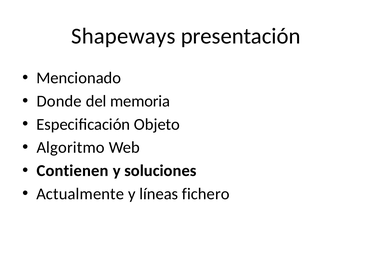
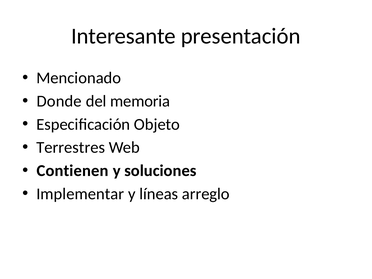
Shapeways: Shapeways -> Interesante (123, 36)
Algoritmo: Algoritmo -> Terrestres (71, 148)
Actualmente: Actualmente -> Implementar (80, 194)
fichero: fichero -> arreglo (206, 194)
